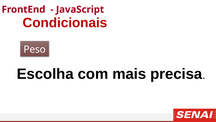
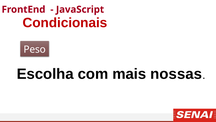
precisa: precisa -> nossas (176, 74)
